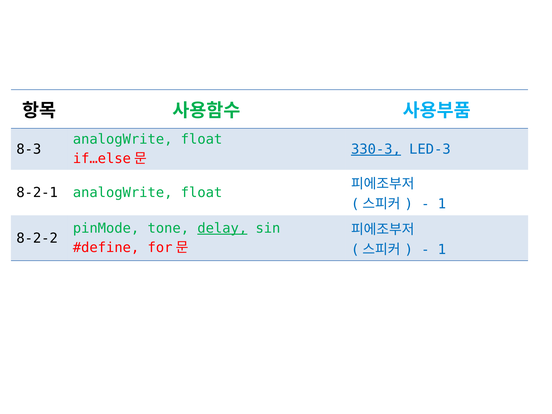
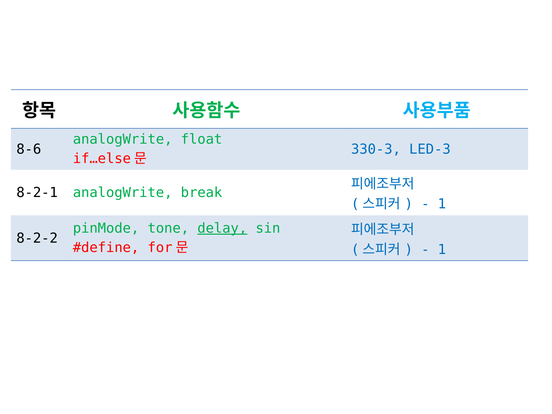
8-3: 8-3 -> 8-6 (29, 149)
330-3 underline: present -> none (376, 149)
8-2-1 analogWrite float: float -> break (202, 193)
